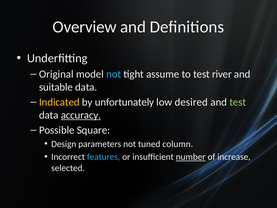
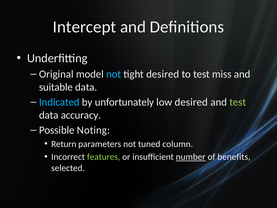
Overview: Overview -> Intercept (84, 27)
tight assume: assume -> desired (163, 74)
river: river -> miss (222, 74)
Indicated colour: yellow -> light blue (59, 102)
accuracy underline: present -> none (81, 115)
Square: Square -> Noting (93, 130)
Design: Design -> Return (64, 144)
features colour: light blue -> light green (104, 157)
increase: increase -> benefits (234, 157)
